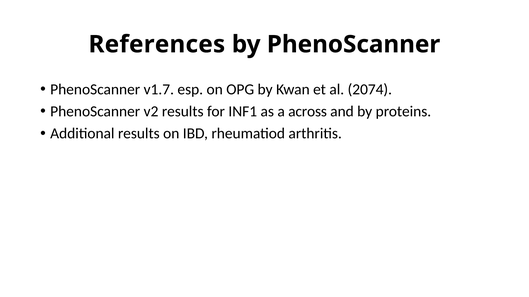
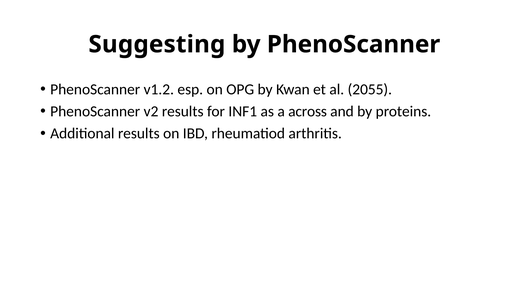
References: References -> Suggesting (157, 44)
v1.7: v1.7 -> v1.2 (159, 89)
2074: 2074 -> 2055 (370, 89)
